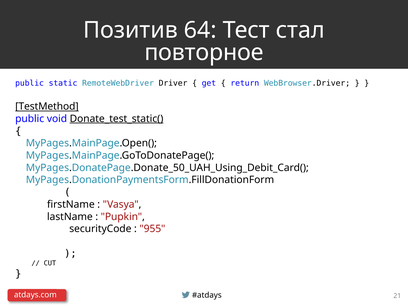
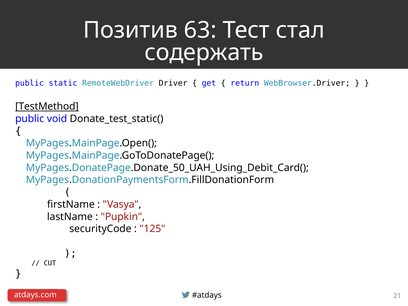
64: 64 -> 63 (200, 30)
повторное: повторное -> содержать (204, 52)
Donate_test_static( underline: present -> none (117, 119)
955: 955 -> 125 (152, 229)
